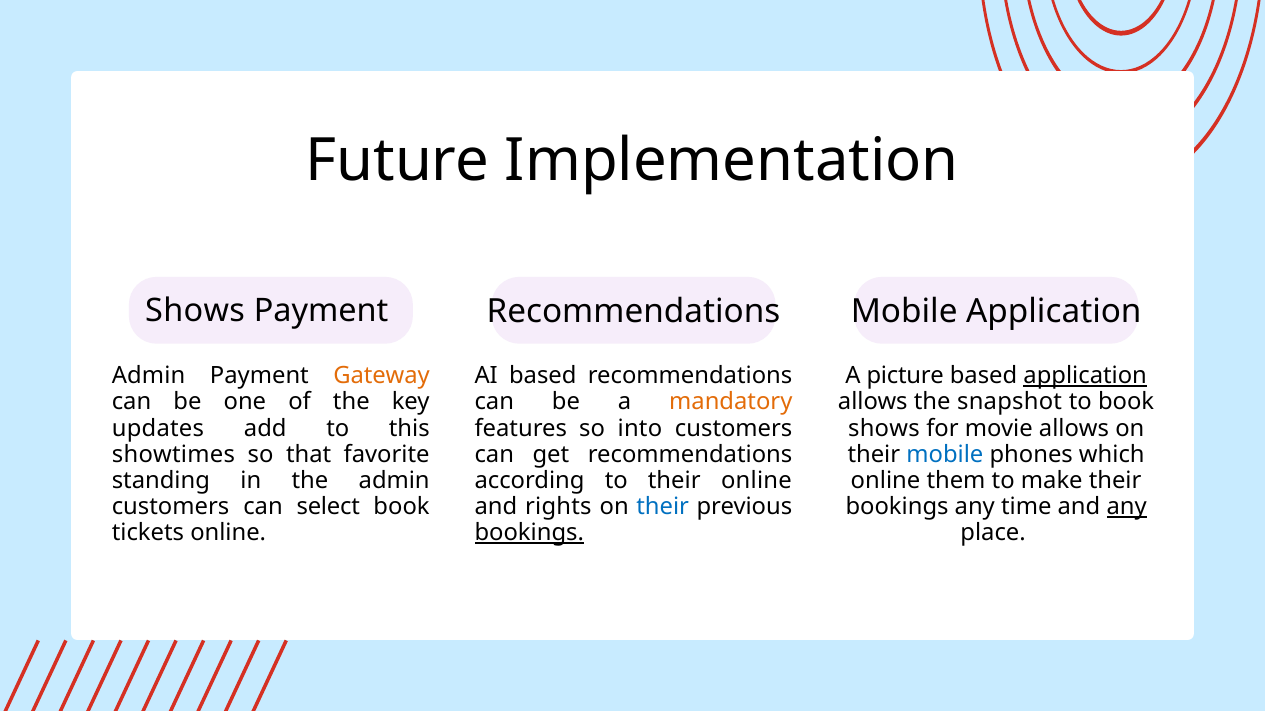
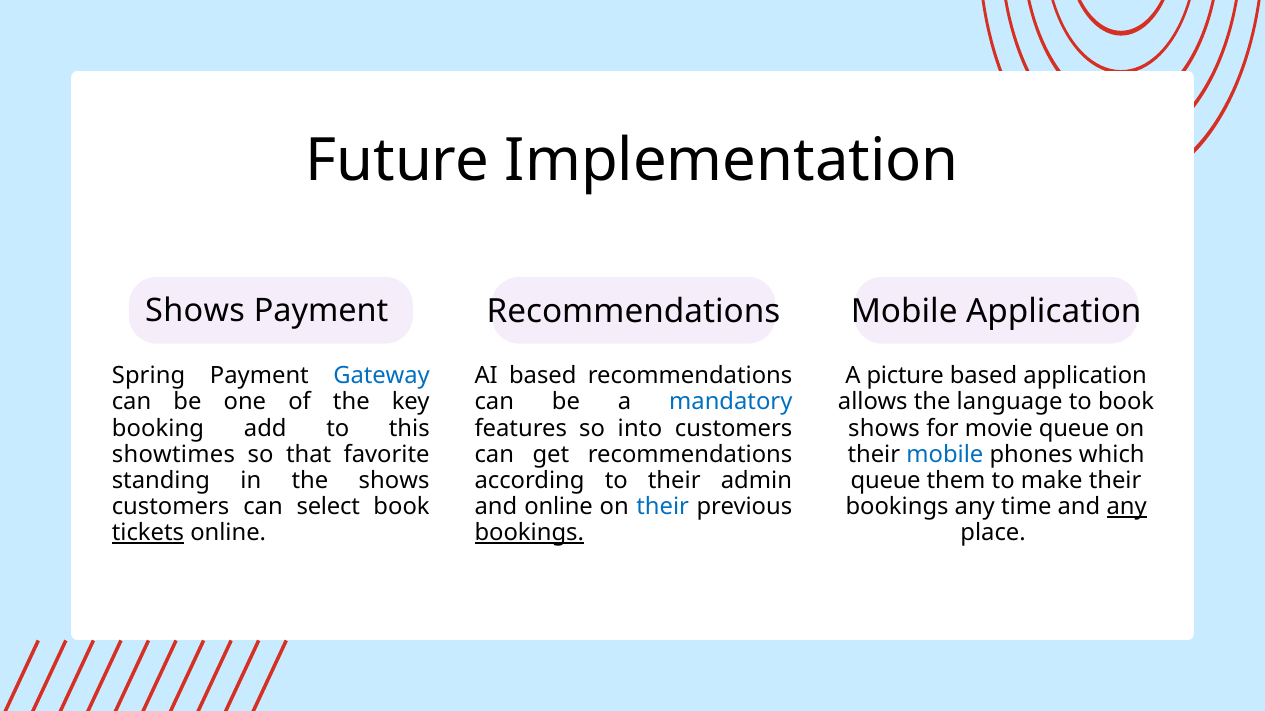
Admin: Admin -> Spring (149, 376)
Gateway colour: orange -> blue (382, 376)
application underline: present -> none (1085, 376)
mandatory colour: orange -> blue (731, 402)
snapshot: snapshot -> language (1010, 402)
updates: updates -> booking (158, 429)
movie allows: allows -> queue (1074, 429)
the admin: admin -> shows (394, 481)
their online: online -> admin (756, 481)
online: online -> queue (886, 481)
and rights: rights -> online (559, 507)
tickets underline: none -> present (148, 533)
